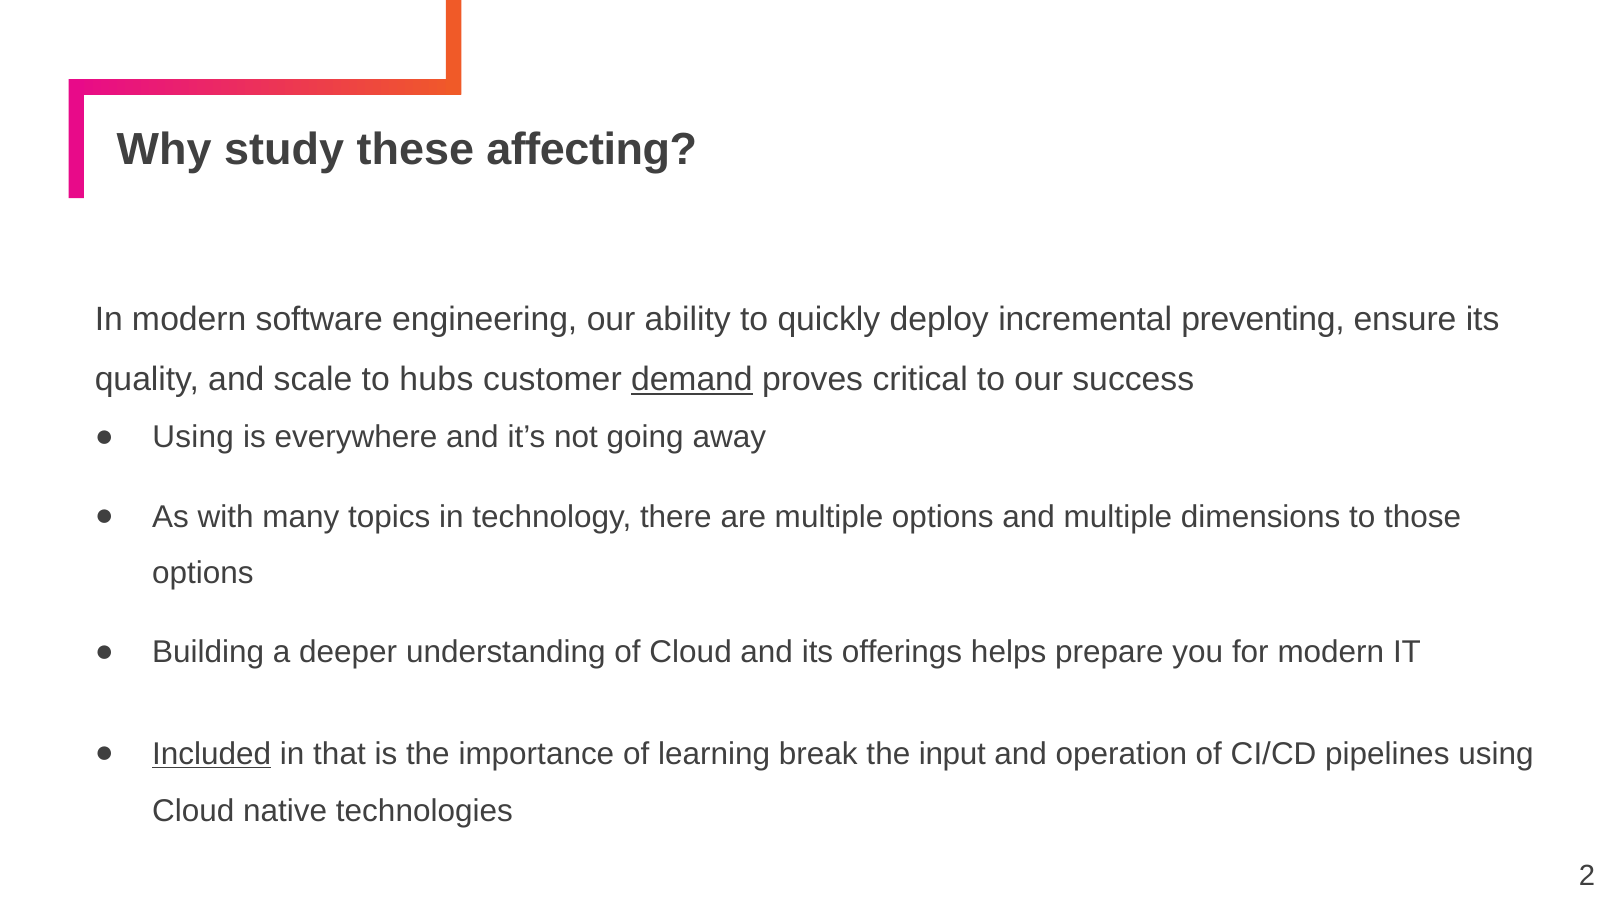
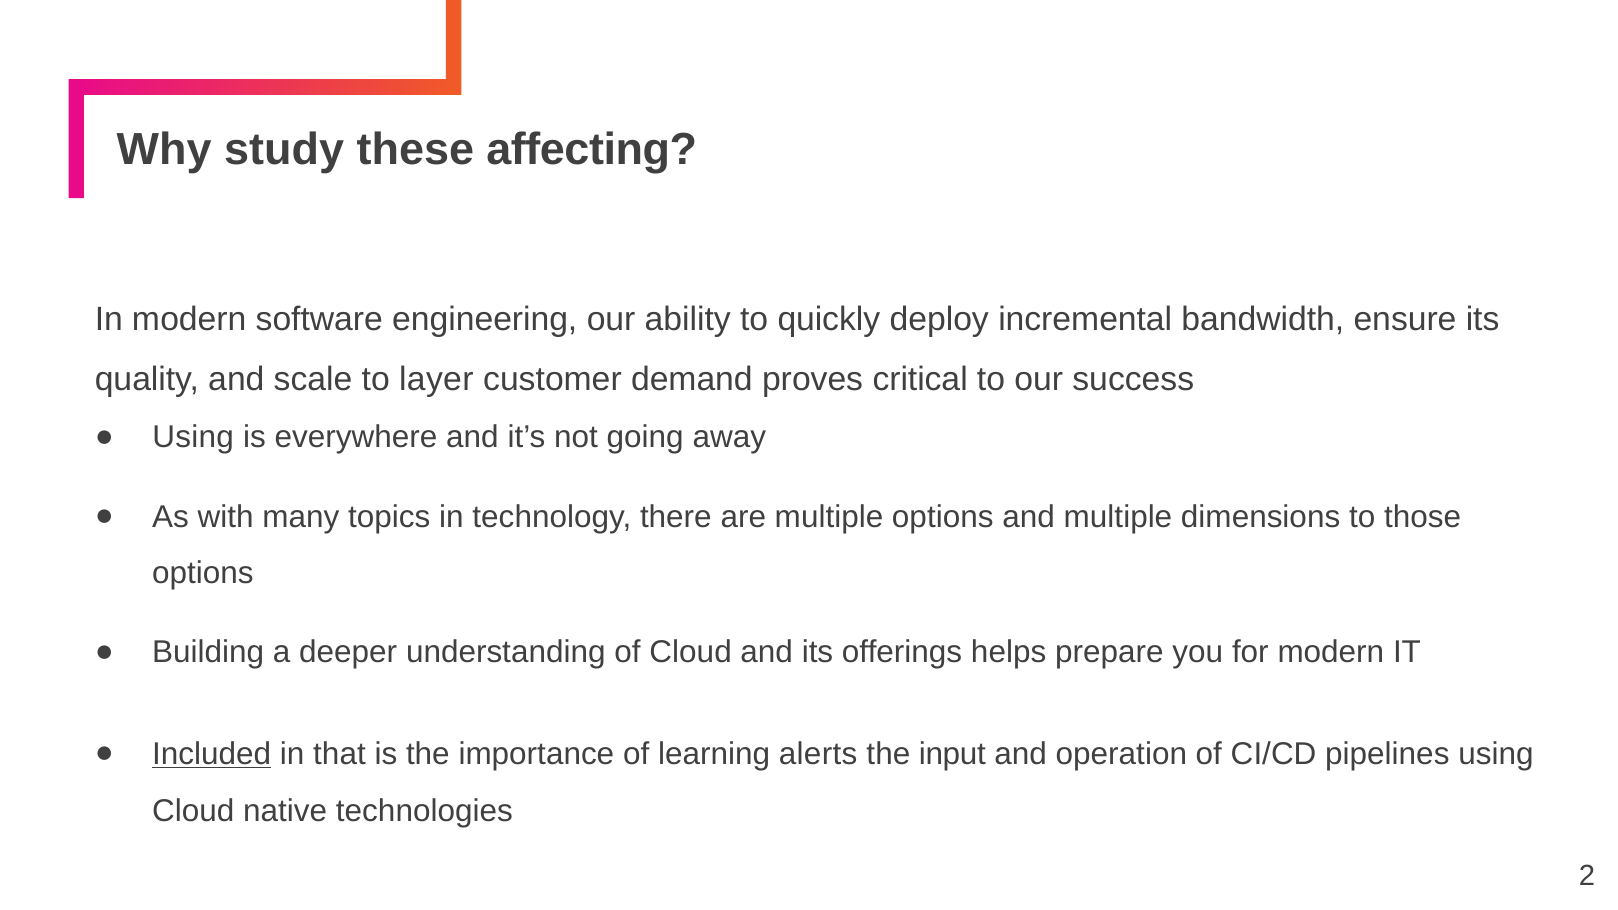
preventing: preventing -> bandwidth (1263, 319)
hubs: hubs -> layer (436, 380)
demand underline: present -> none (692, 380)
break: break -> alerts (818, 754)
